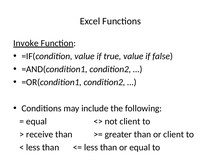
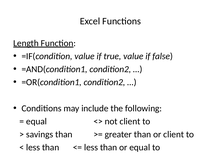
Invoke: Invoke -> Length (26, 43)
receive: receive -> savings (40, 134)
